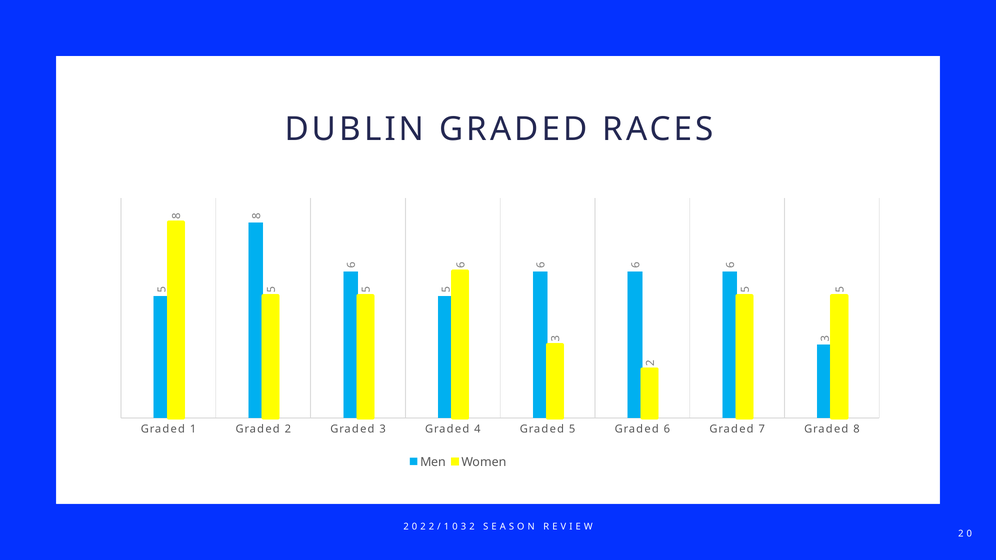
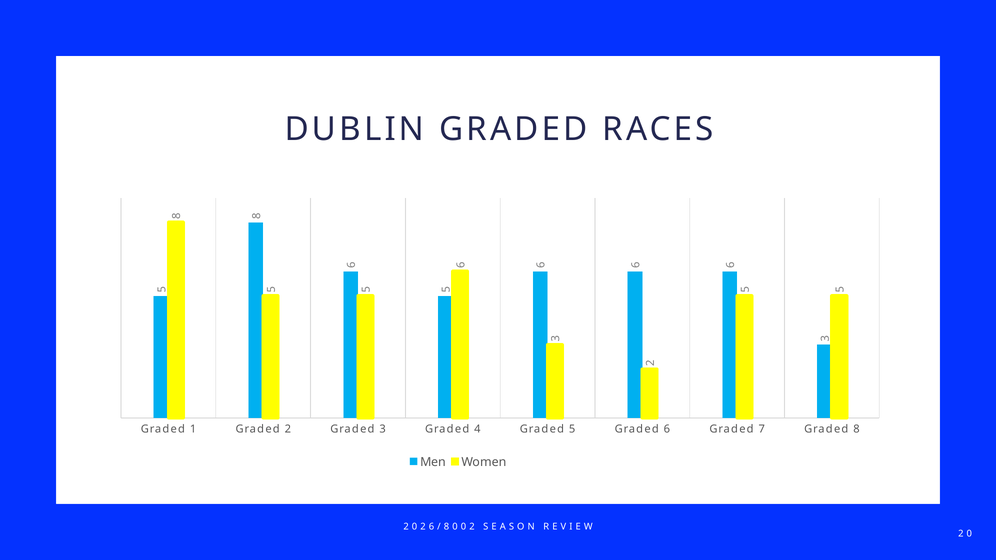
2 2: 2 -> 6 (431, 527)
1: 1 -> 8 (447, 527)
3: 3 -> 0 (463, 527)
